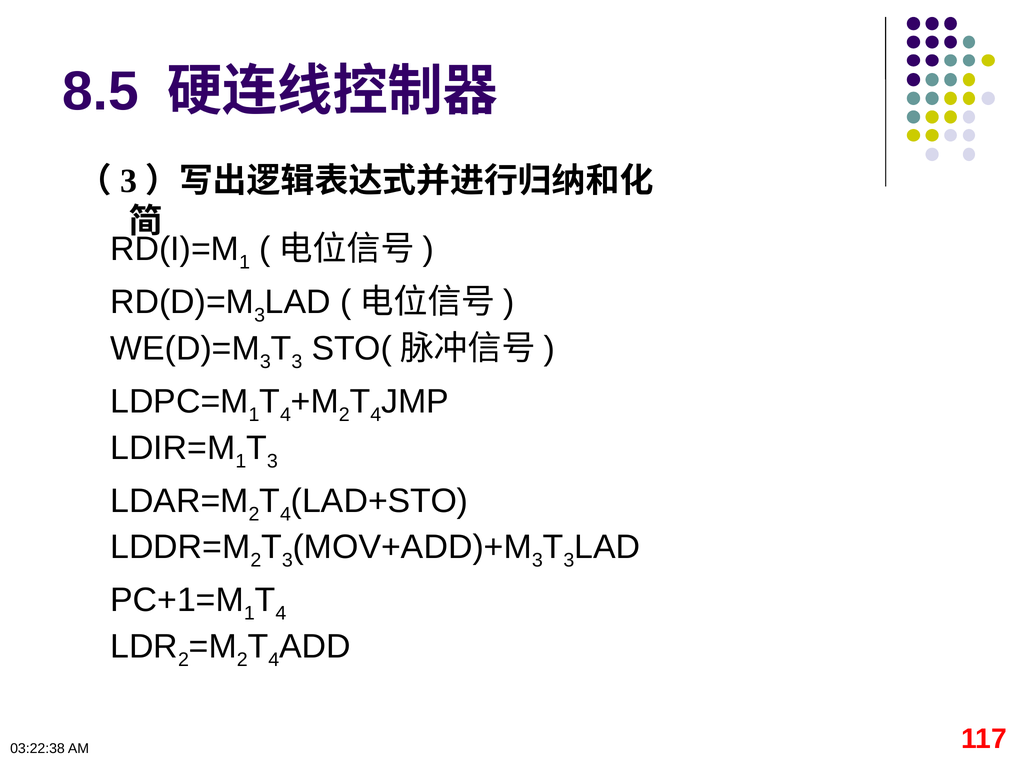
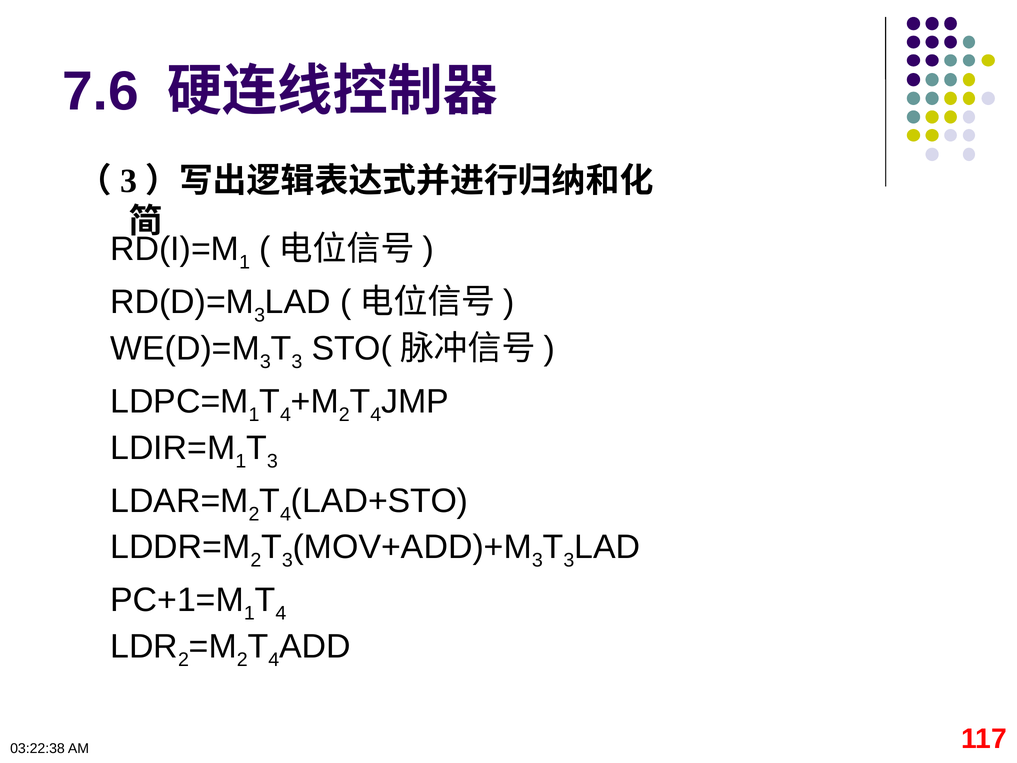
8.5: 8.5 -> 7.6 (100, 91)
